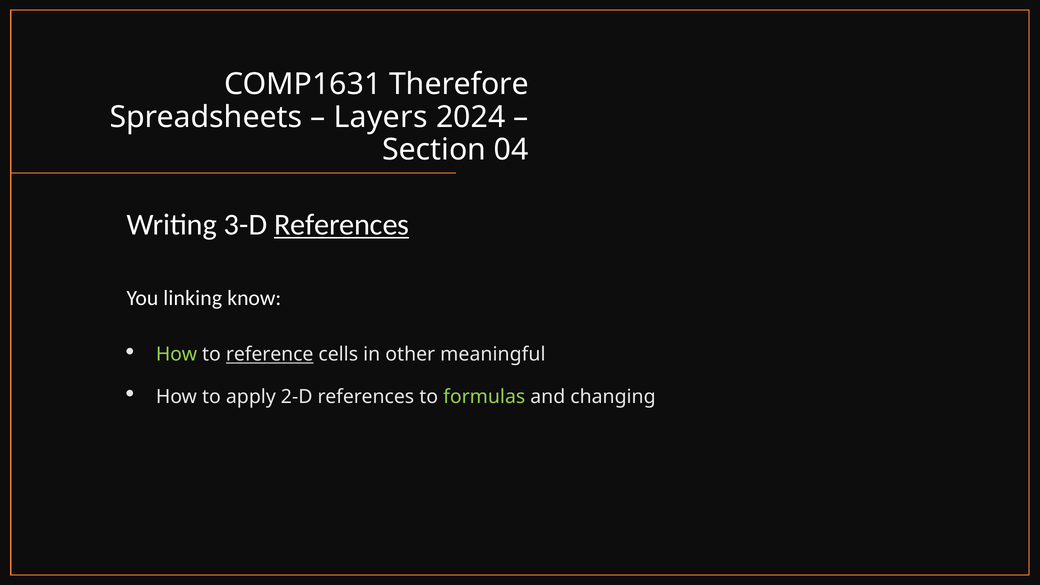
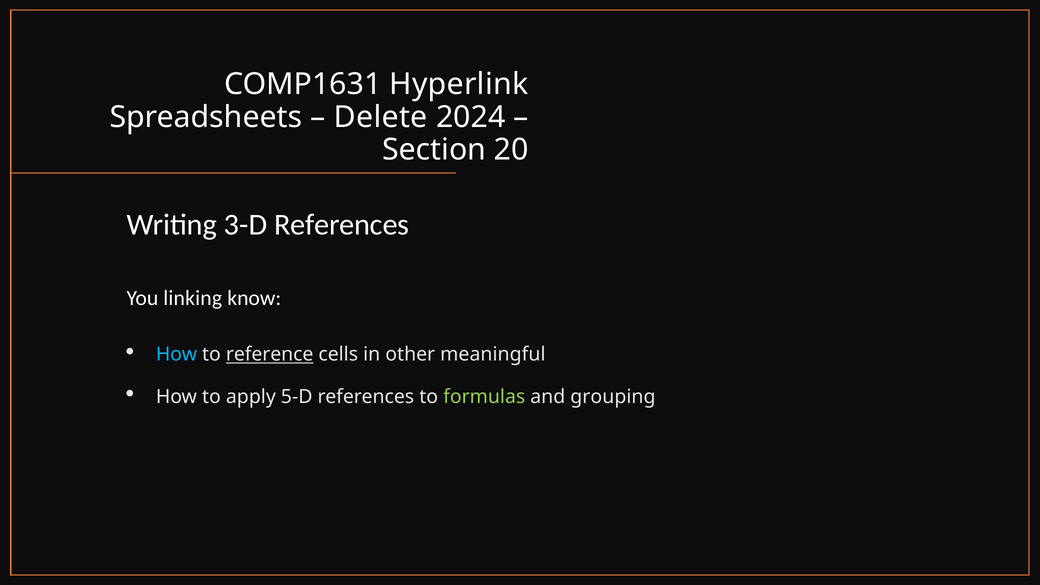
Therefore: Therefore -> Hyperlink (459, 84)
Layers: Layers -> Delete (381, 117)
04: 04 -> 20 (511, 150)
References underline: present -> none (342, 225)
How colour: light green -> light blue (176, 354)
2-D: 2-D -> 5-D (297, 397)
changing: changing -> grouping (613, 397)
